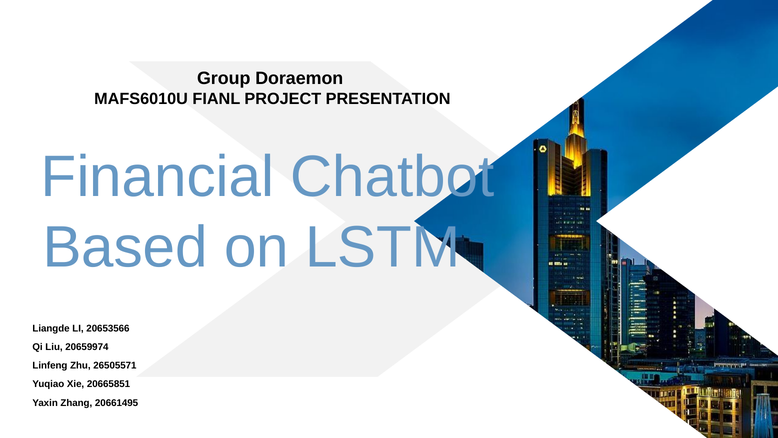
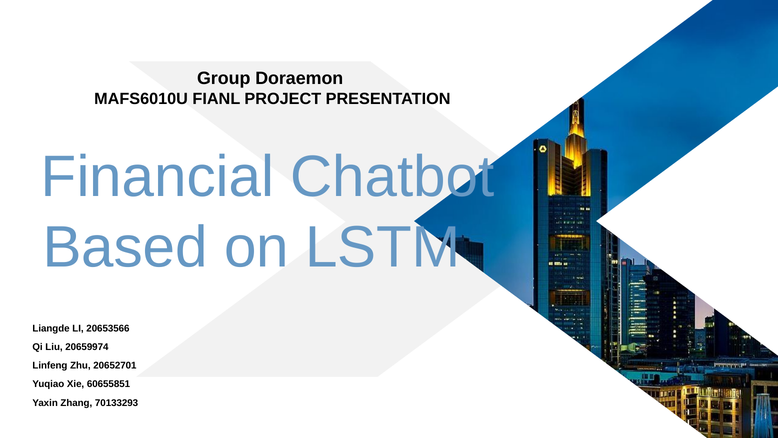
26505571: 26505571 -> 20652701 (115, 365)
20665851: 20665851 -> 60655851 (108, 384)
20661495: 20661495 -> 70133293 (117, 403)
